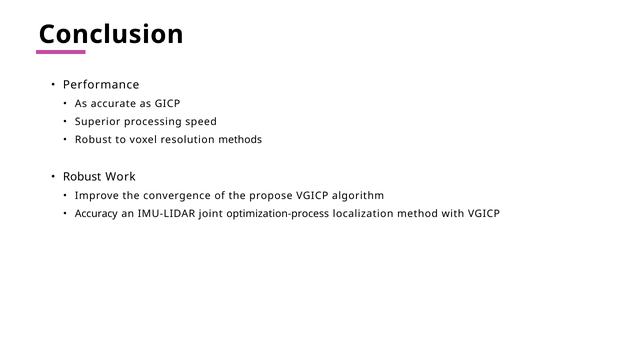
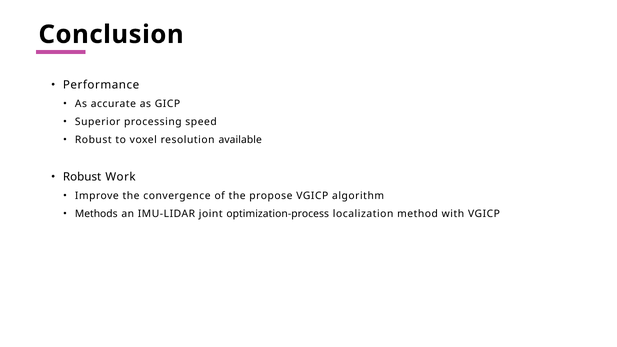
methods: methods -> available (240, 140)
Accuracy: Accuracy -> Methods (96, 214)
